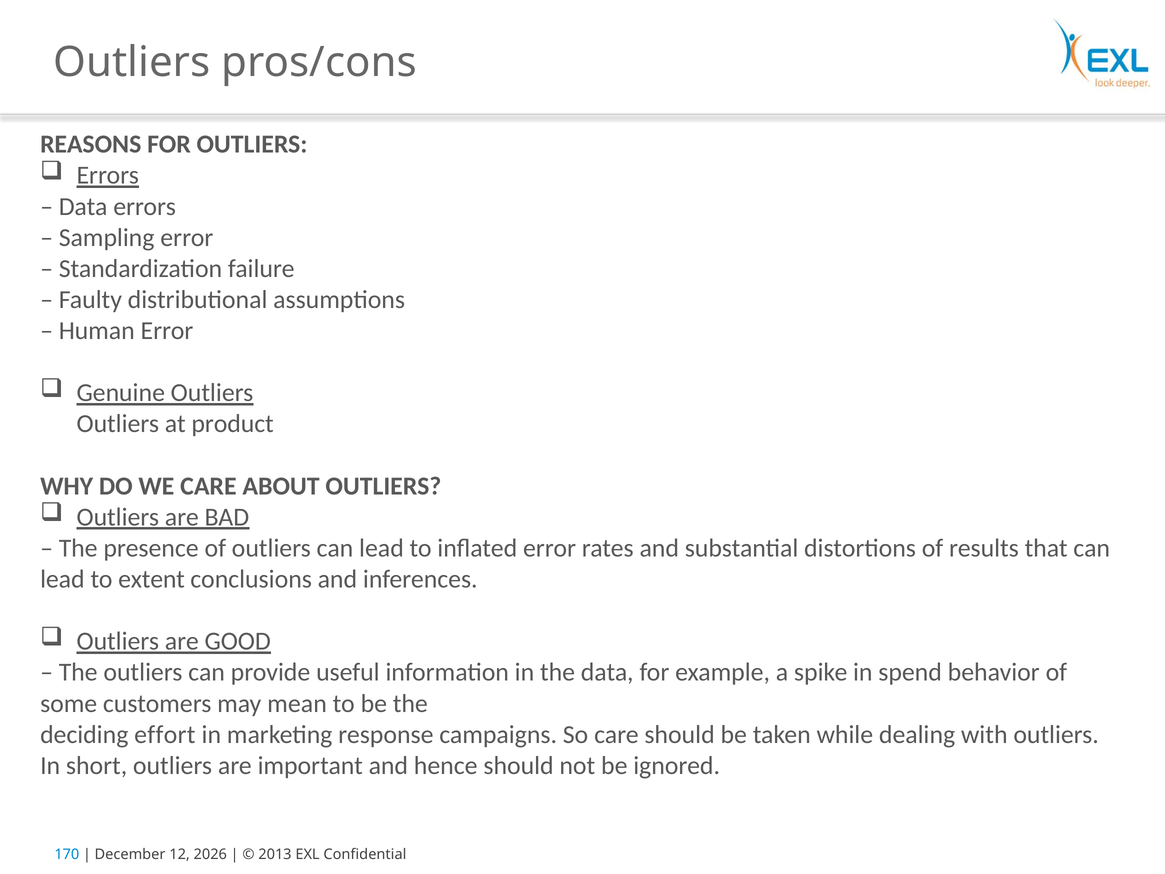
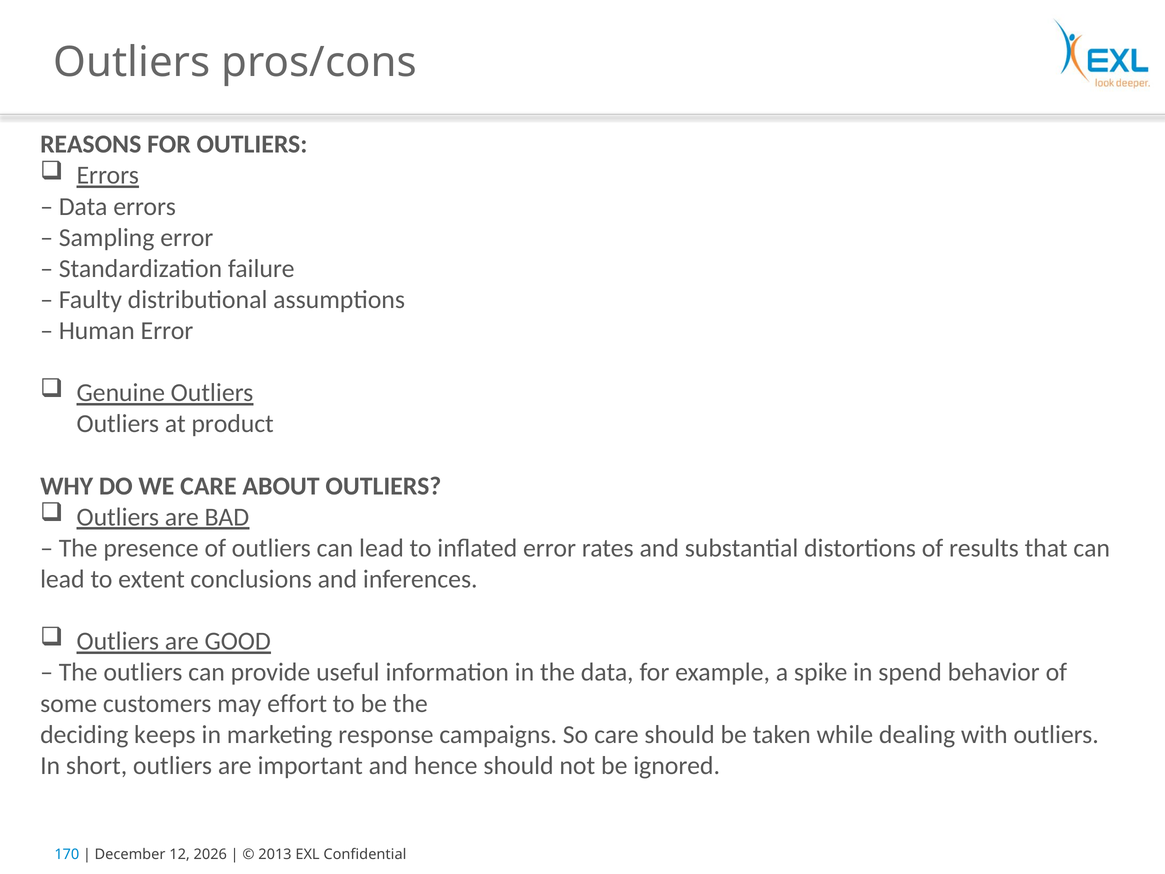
mean: mean -> effort (297, 703)
effort: effort -> keeps (165, 734)
